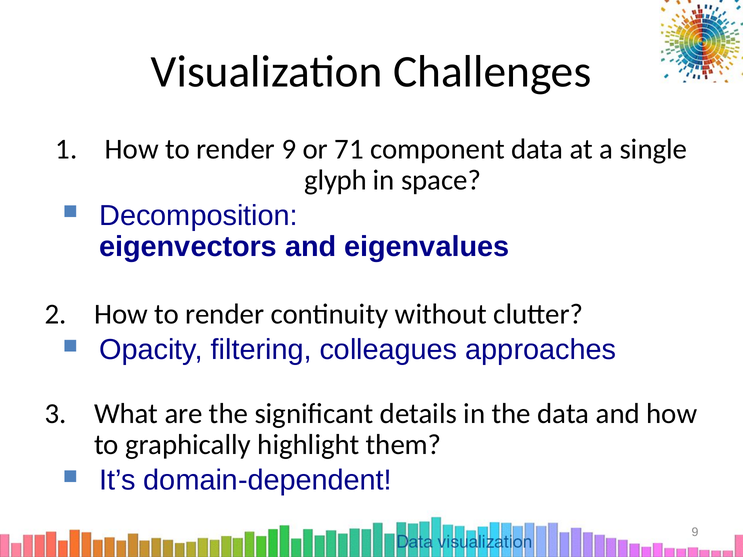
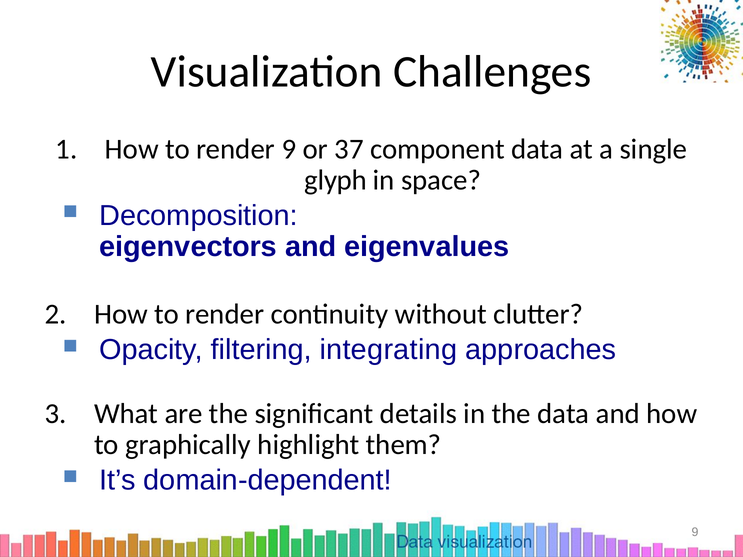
71: 71 -> 37 (349, 149)
colleagues: colleagues -> integrating (388, 350)
